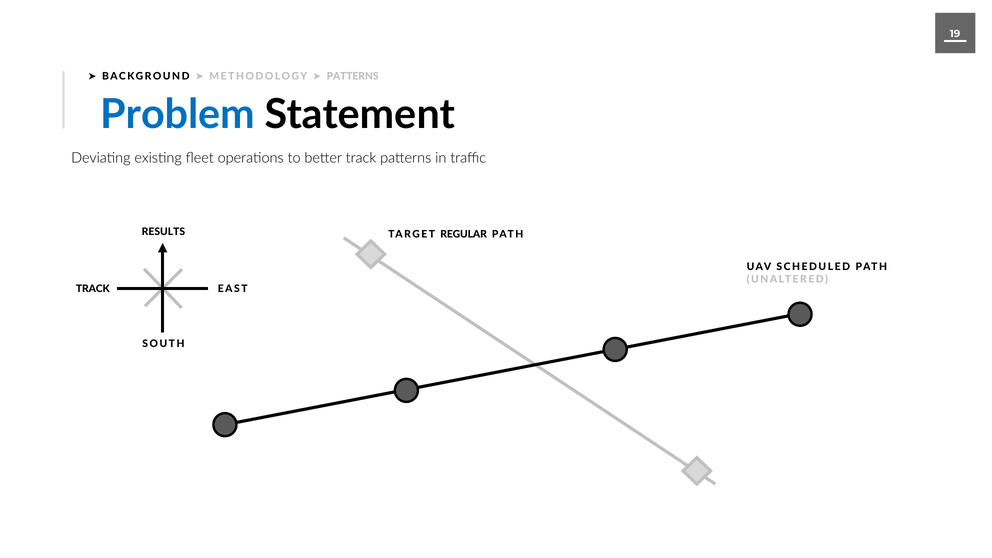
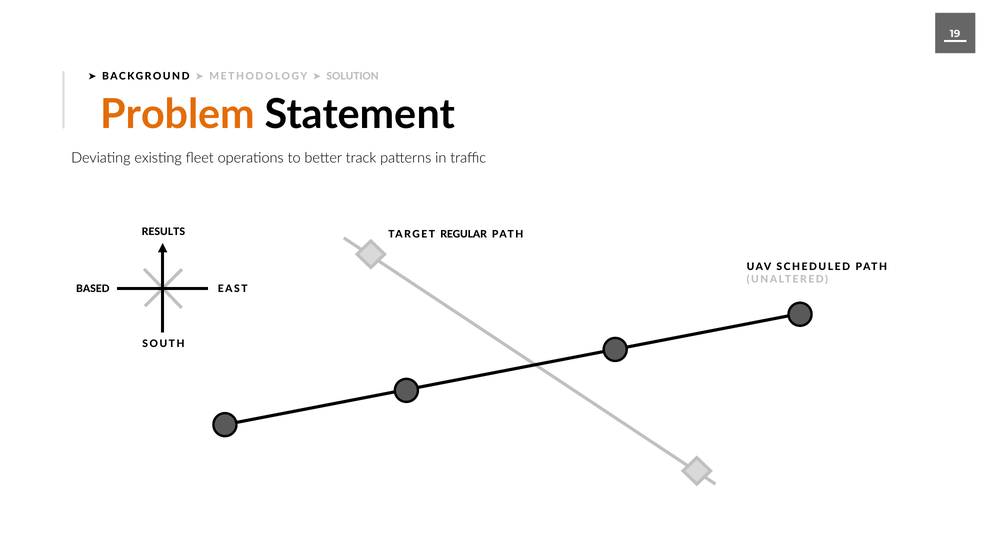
METHODOLOGY PATTERNS: PATTERNS -> SOLUTION (353, 76)
Problem colour: blue -> orange (178, 115)
TRACK: TRACK -> BASED (93, 289)
